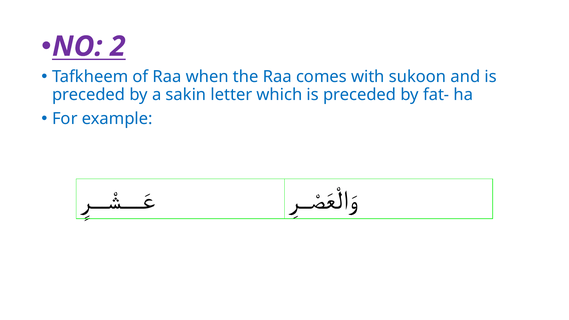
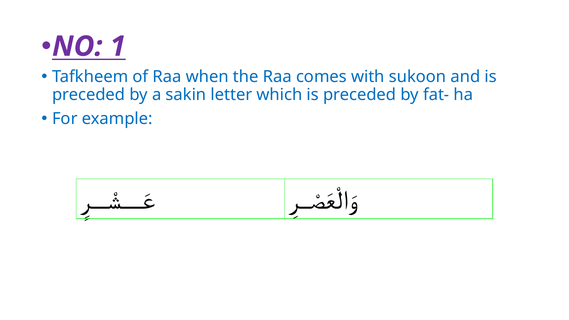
2: 2 -> 1 (118, 46)
